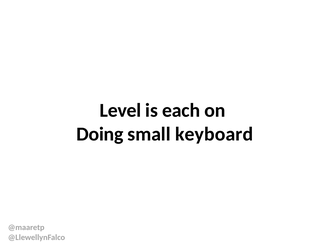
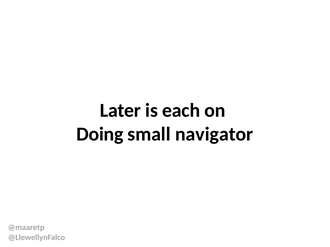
Level: Level -> Later (120, 111)
keyboard: keyboard -> navigator (214, 134)
